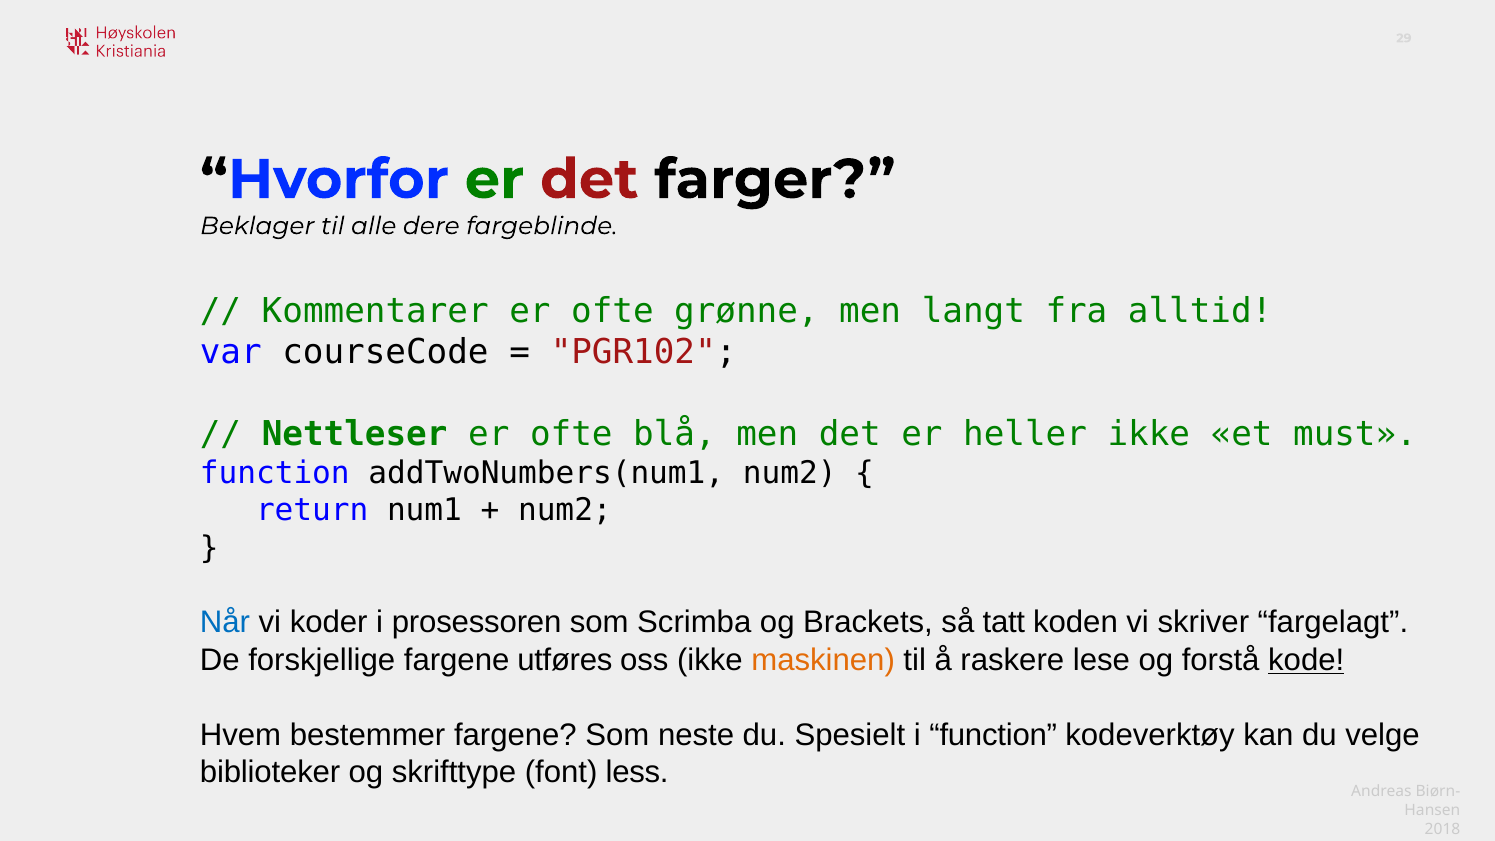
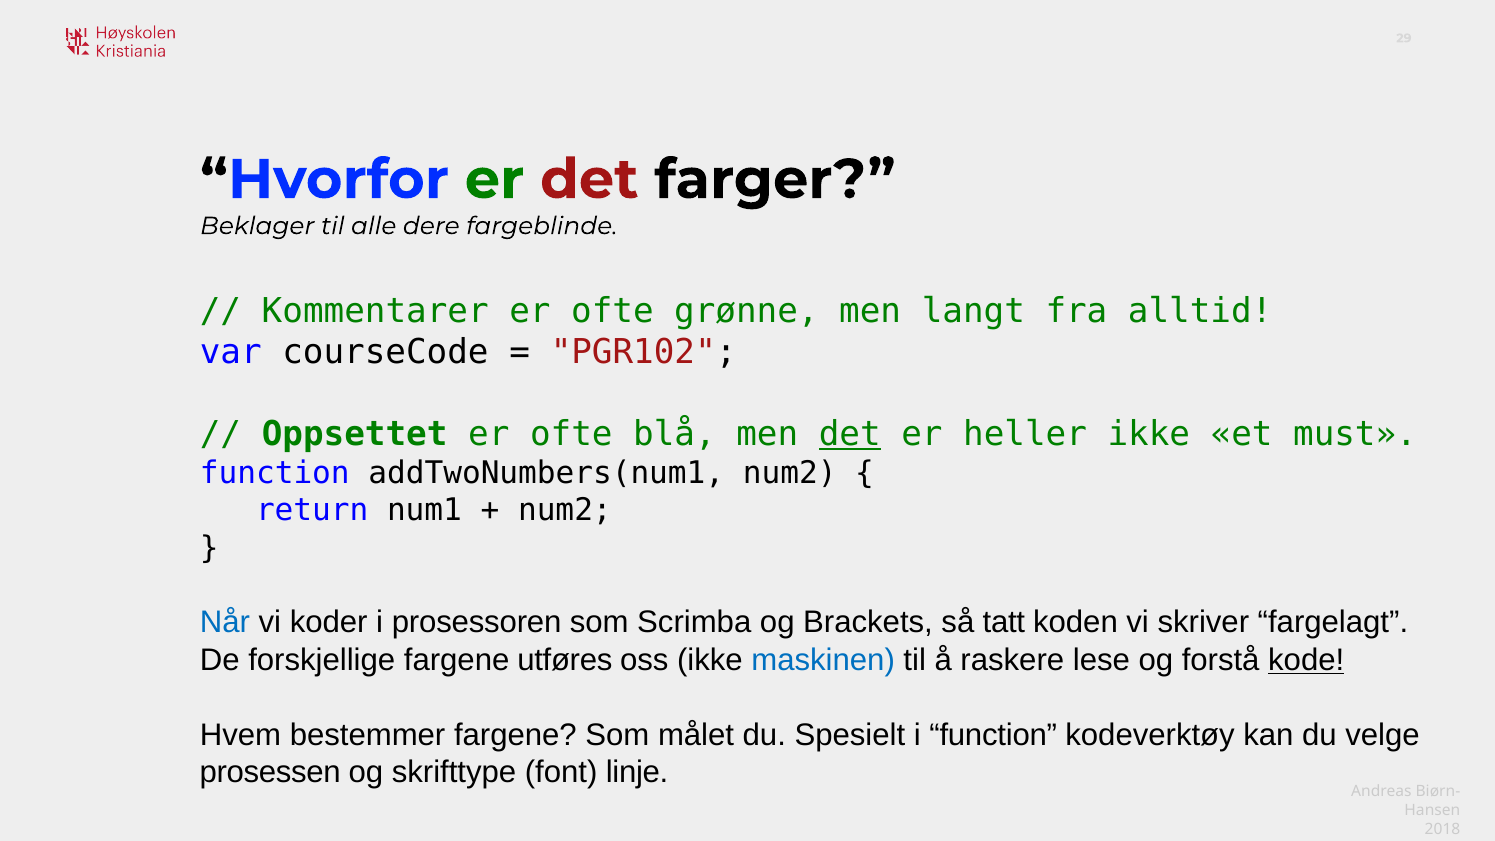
Nettleser: Nettleser -> Oppsettet (355, 434)
det underline: none -> present (850, 434)
maskinen colour: orange -> blue (823, 660)
neste: neste -> målet (696, 735)
biblioteker: biblioteker -> prosessen (270, 772)
less: less -> linje (637, 772)
